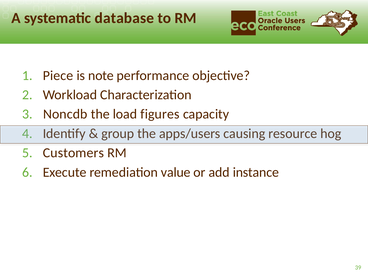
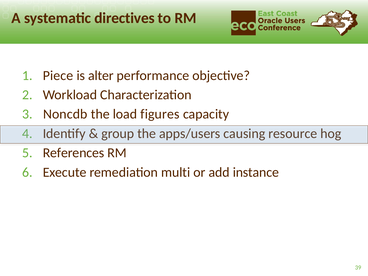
database: database -> directives (125, 18)
note: note -> alter (101, 75)
Customers: Customers -> References (74, 153)
value: value -> multi (176, 172)
